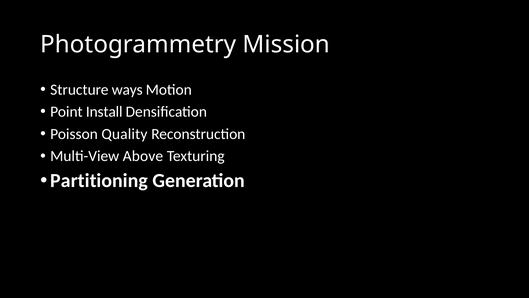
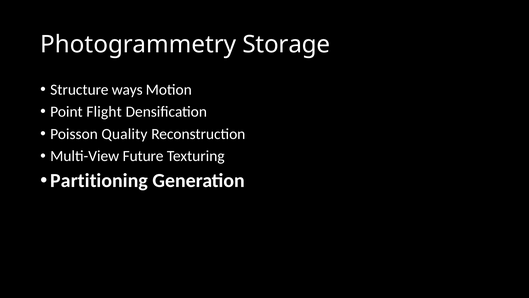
Mission: Mission -> Storage (286, 44)
Install: Install -> Flight (104, 112)
Above: Above -> Future (143, 156)
